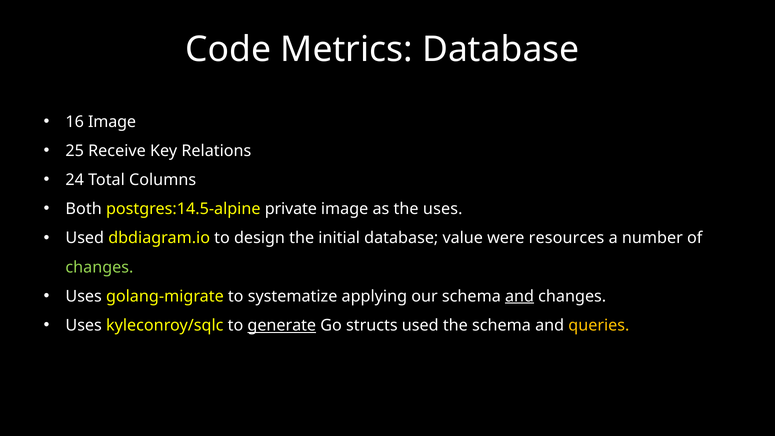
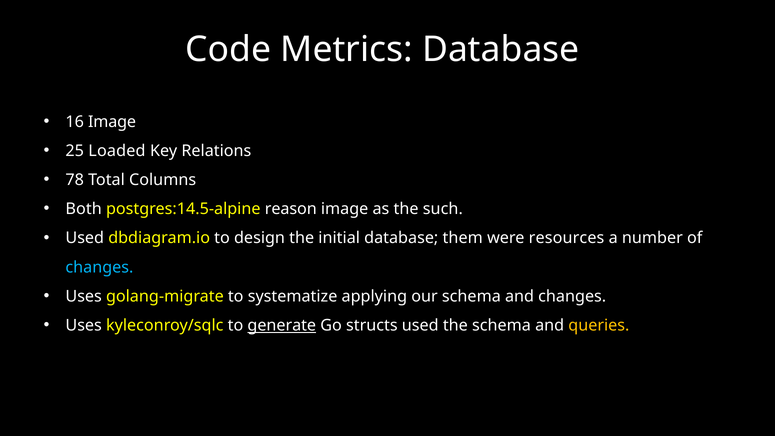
Receive: Receive -> Loaded (117, 151)
24: 24 -> 78 (75, 180)
private: private -> reason (291, 209)
the uses: uses -> such (443, 209)
value: value -> them (463, 238)
changes colour: light green -> light blue (99, 267)
and underline: present -> none (520, 296)
